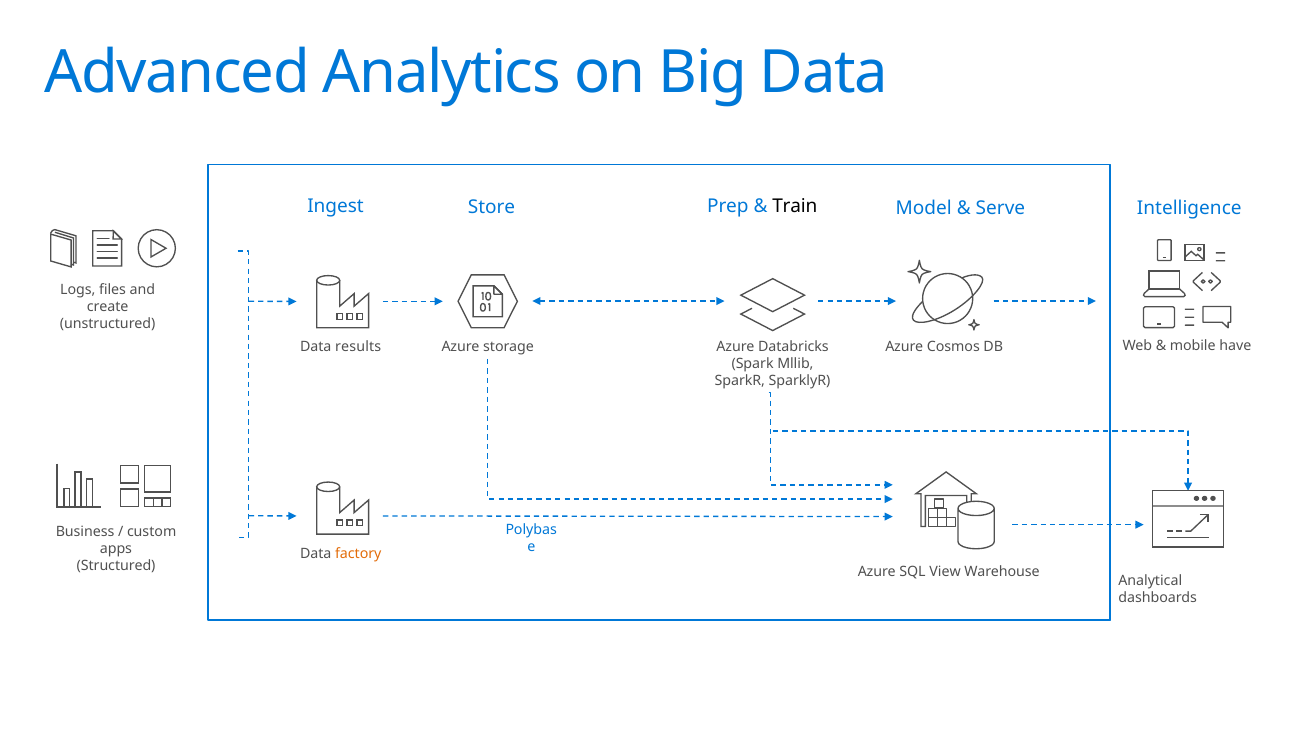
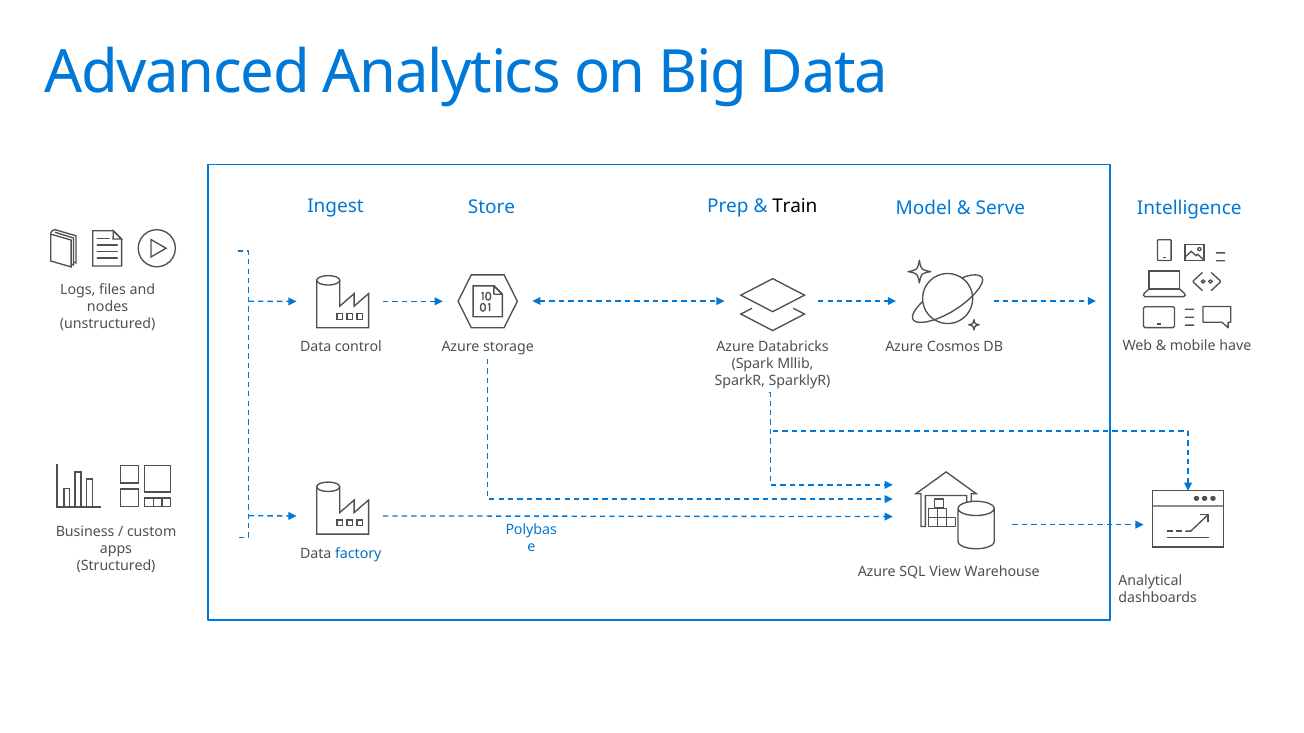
create: create -> nodes (108, 307)
results: results -> control (358, 347)
factory colour: orange -> blue (358, 554)
